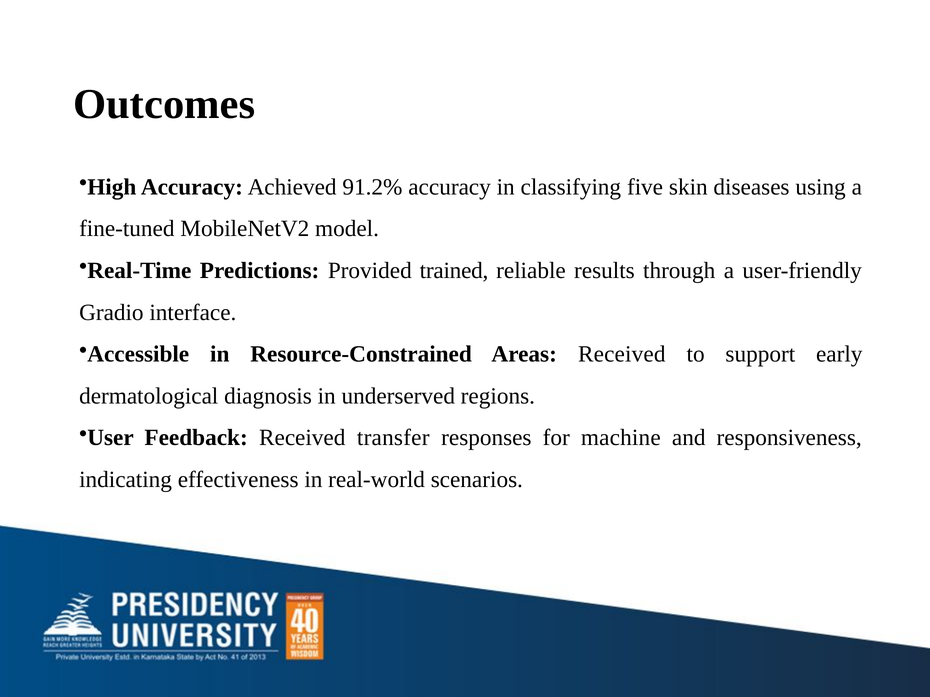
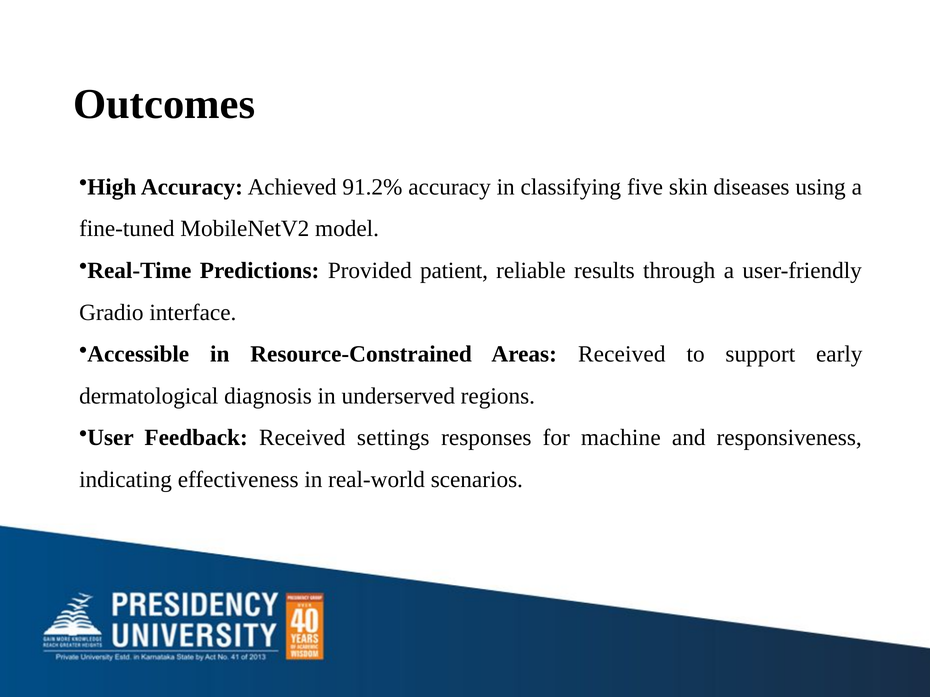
trained: trained -> patient (454, 271)
transfer: transfer -> settings (393, 438)
